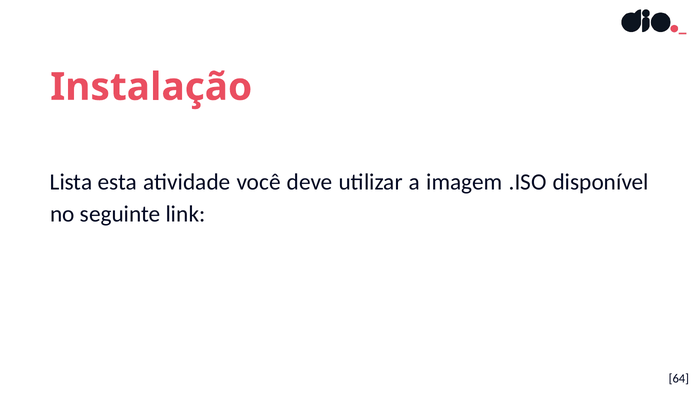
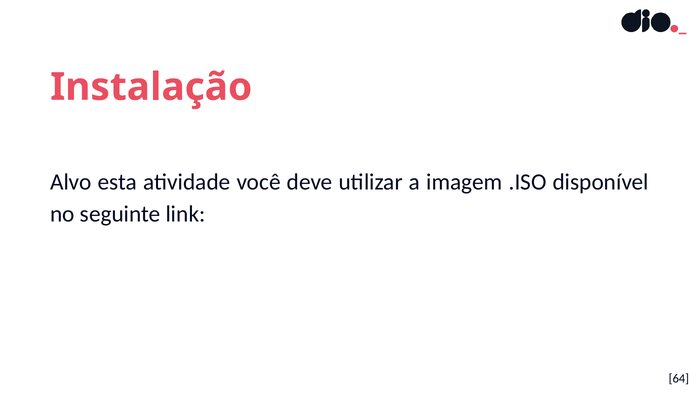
Lista: Lista -> Alvo (71, 182)
